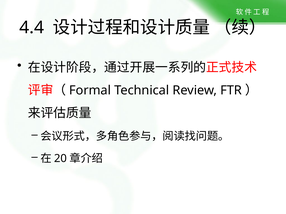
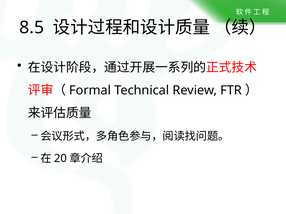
4.4: 4.4 -> 8.5 (32, 28)
